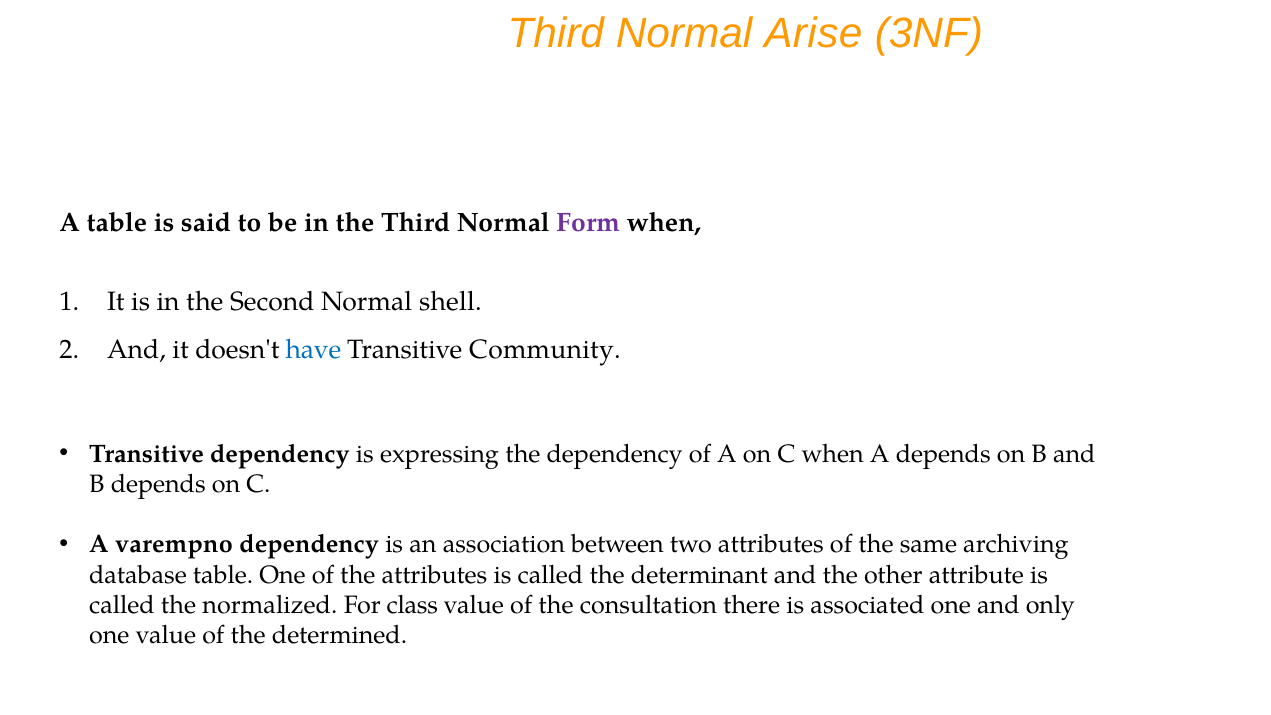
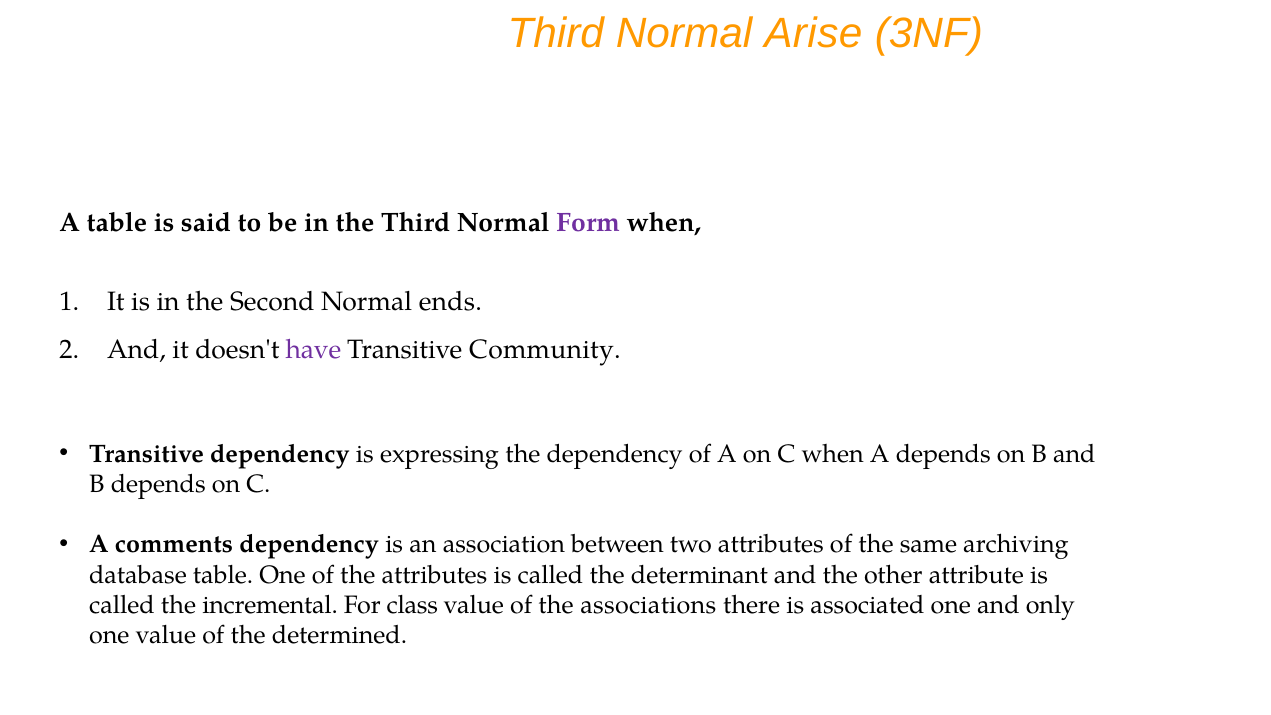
shell: shell -> ends (450, 302)
have colour: blue -> purple (313, 349)
varempno: varempno -> comments (174, 545)
normalized: normalized -> incremental (270, 605)
consultation: consultation -> associations (648, 605)
